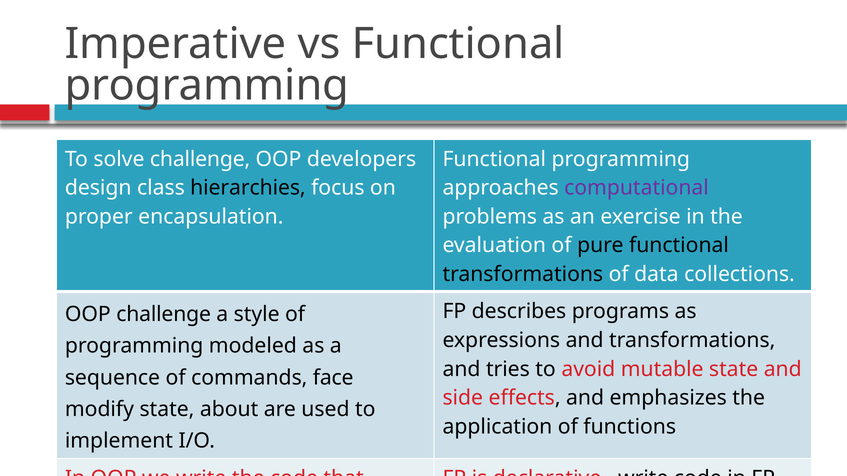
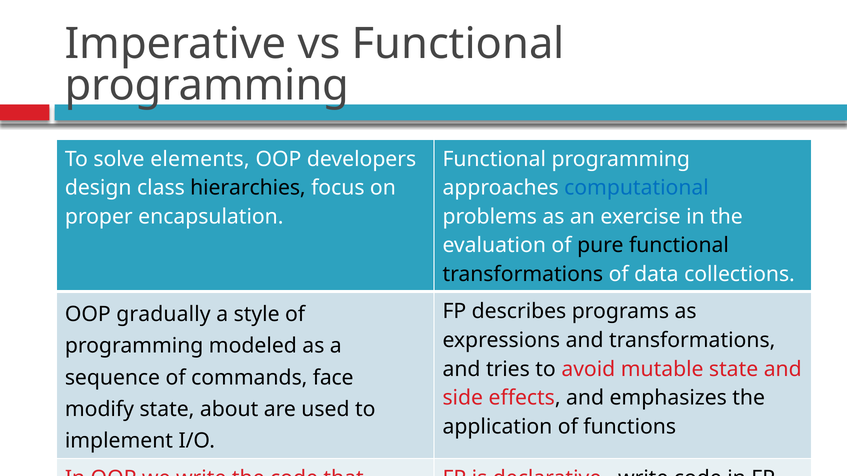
solve challenge: challenge -> elements (200, 159)
computational colour: purple -> blue (636, 188)
OOP challenge: challenge -> gradually (163, 315)
